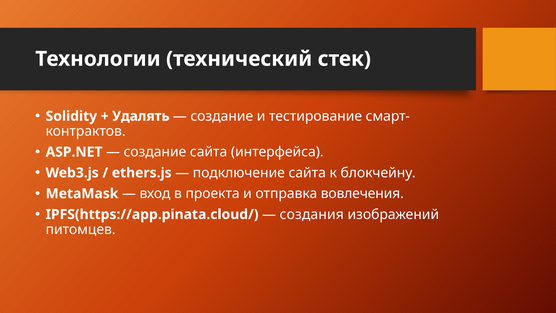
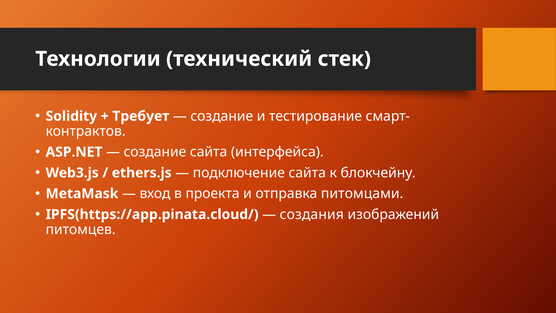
Удалять: Удалять -> Требует (141, 116)
вовлечения: вовлечения -> питомцами (362, 193)
